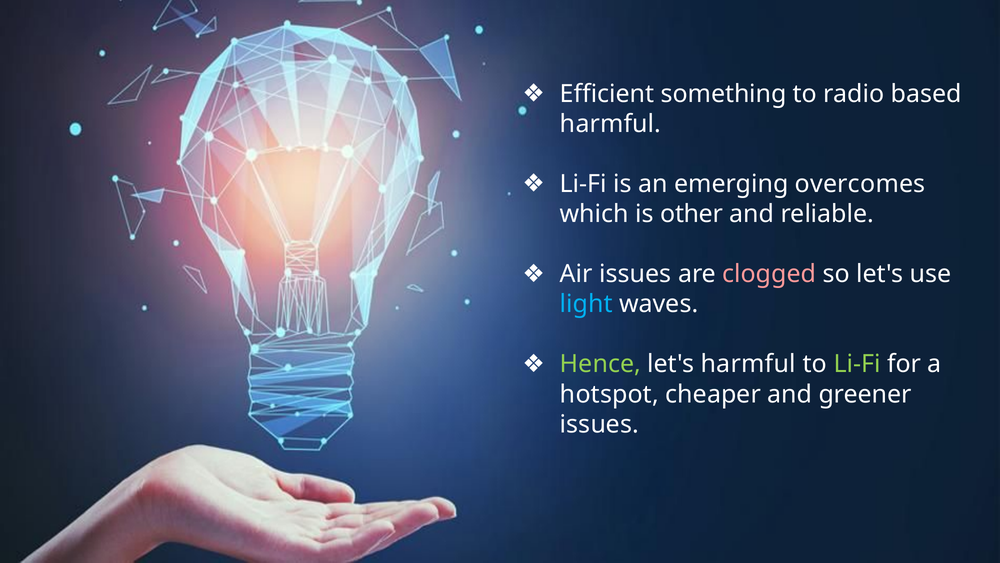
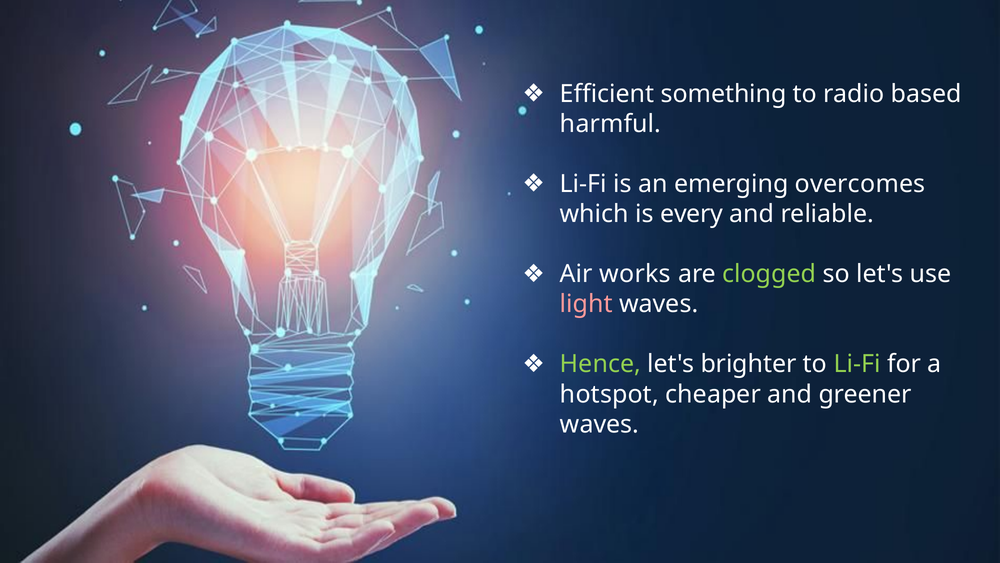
other: other -> every (692, 214)
Air issues: issues -> works (635, 274)
clogged colour: pink -> light green (769, 274)
light colour: light blue -> pink (586, 304)
let's harmful: harmful -> brighter (748, 364)
issues: issues -> waves (599, 424)
